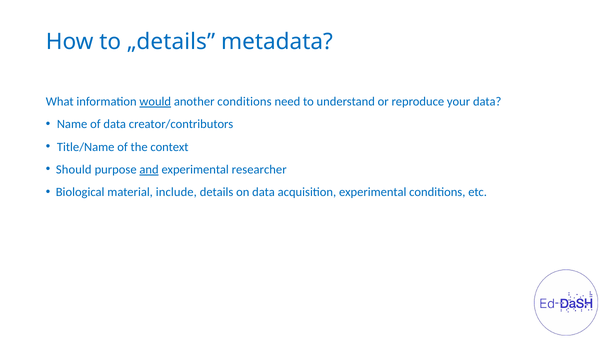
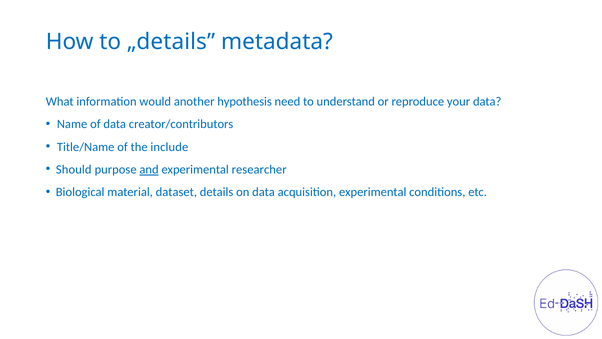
would underline: present -> none (155, 102)
another conditions: conditions -> hypothesis (245, 102)
context: context -> include (169, 147)
include: include -> dataset (176, 192)
